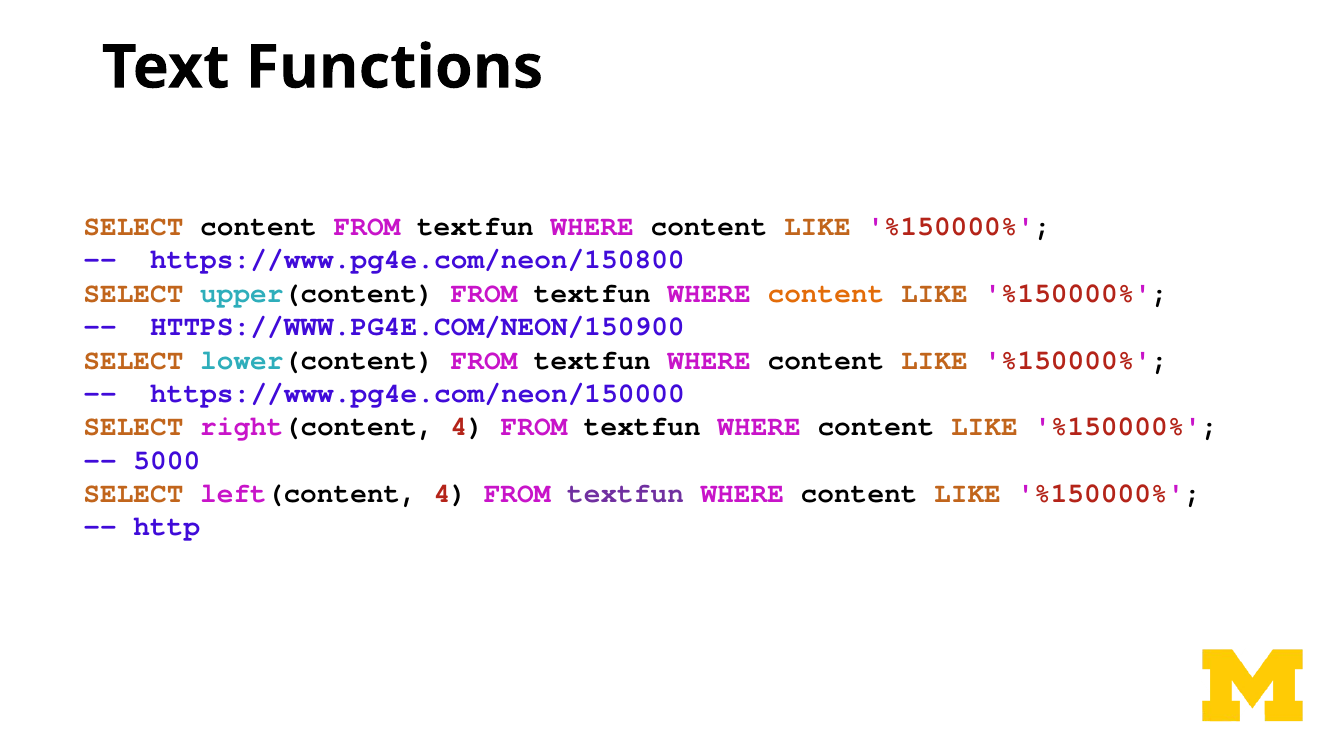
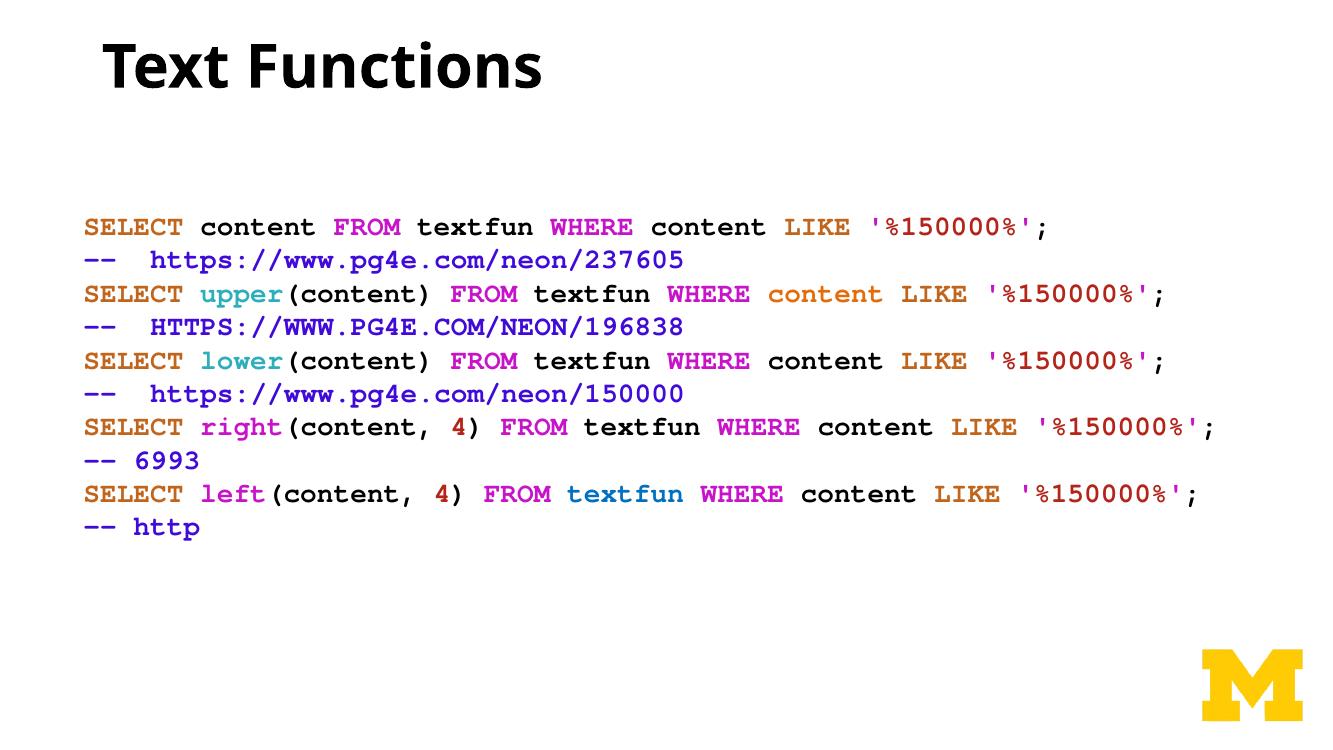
https://www.pg4e.com/neon/150800: https://www.pg4e.com/neon/150800 -> https://www.pg4e.com/neon/237605 (417, 260)
HTTPS://WWW.PG4E.COM/NEON/150900: HTTPS://WWW.PG4E.COM/NEON/150900 -> HTTPS://WWW.PG4E.COM/NEON/196838 (417, 326)
5000: 5000 -> 6993 (167, 460)
textfun colour: purple -> blue (626, 493)
